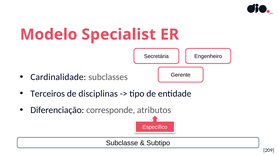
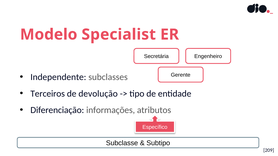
Cardinalidade: Cardinalidade -> Independente (58, 77)
disciplinas: disciplinas -> devolução (98, 94)
corresponde: corresponde -> informações (111, 110)
